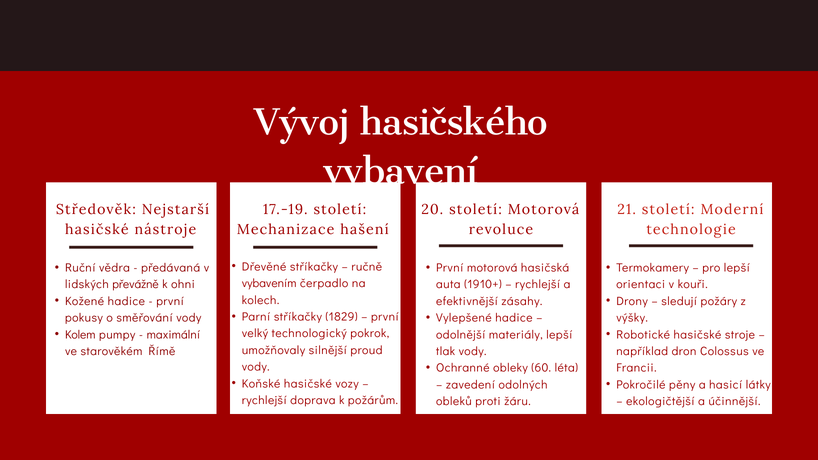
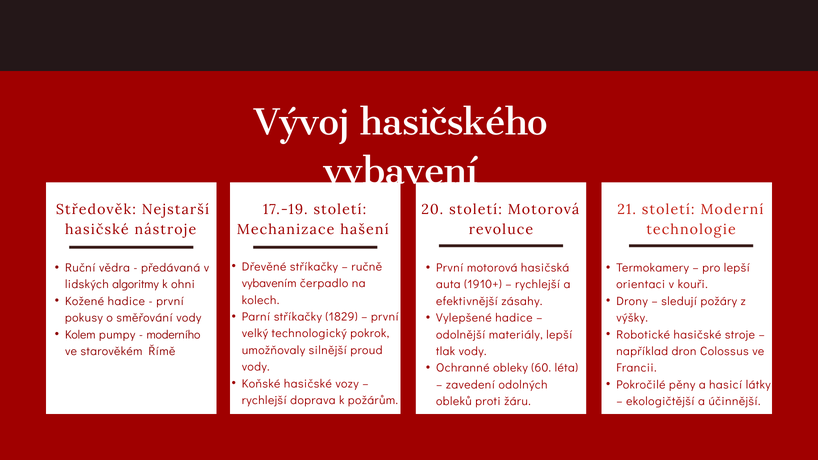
převážně: převážně -> algoritmy (136, 285)
maximální: maximální -> moderního (173, 335)
